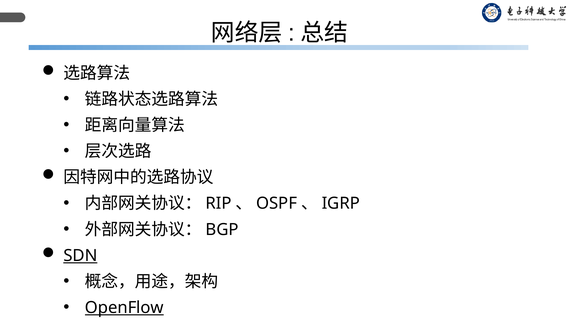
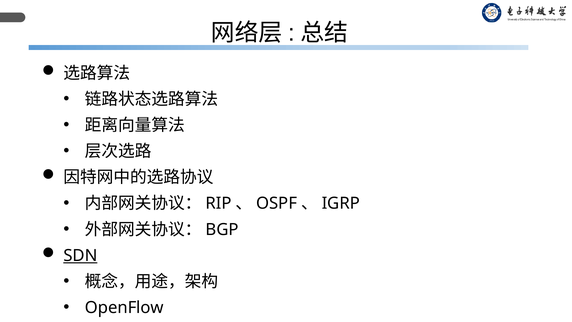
OpenFlow underline: present -> none (124, 307)
